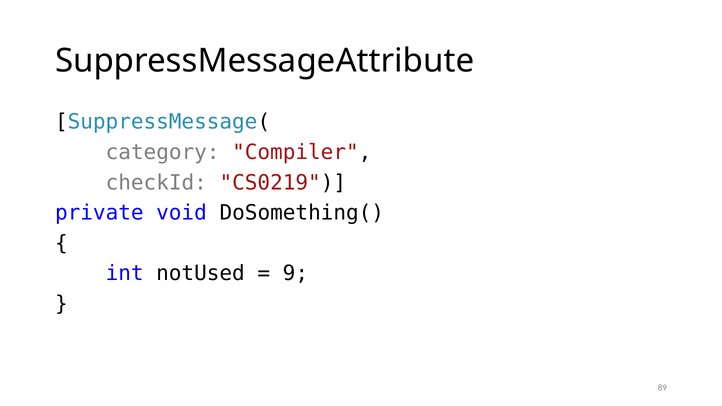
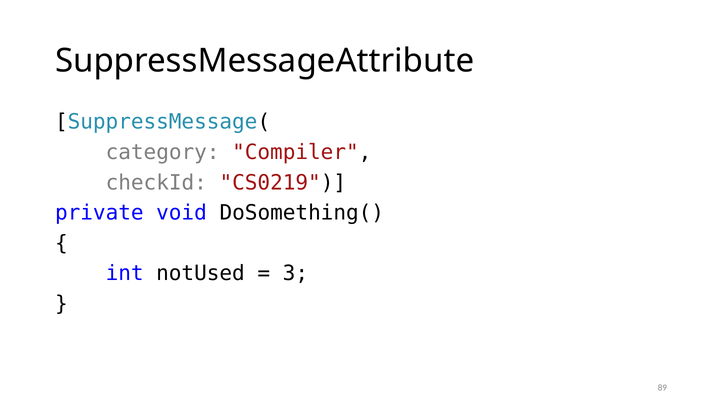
9: 9 -> 3 (295, 273)
